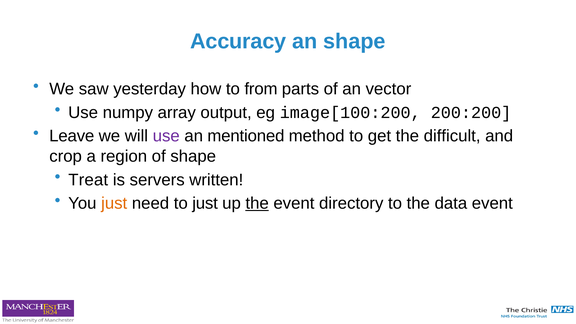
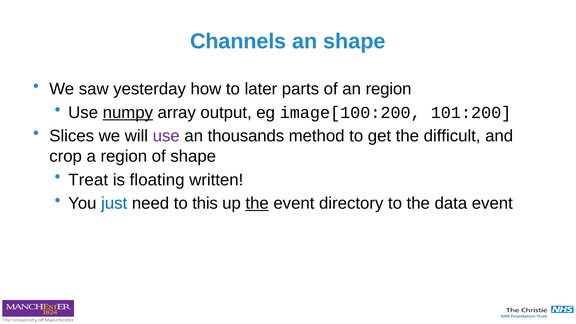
Accuracy: Accuracy -> Channels (238, 41)
from: from -> later (261, 89)
an vector: vector -> region (389, 89)
numpy underline: none -> present (128, 113)
200:200: 200:200 -> 101:200 (471, 113)
Leave: Leave -> Slices (72, 136)
mentioned: mentioned -> thousands (246, 136)
servers: servers -> floating (157, 180)
just colour: orange -> blue (114, 203)
to just: just -> this (205, 203)
